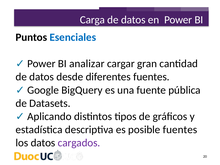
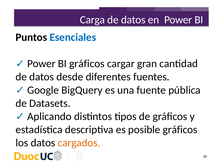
BI analizar: analizar -> gráficos (87, 64)
posible fuentes: fuentes -> gráficos (180, 130)
cargados colour: purple -> orange (79, 143)
